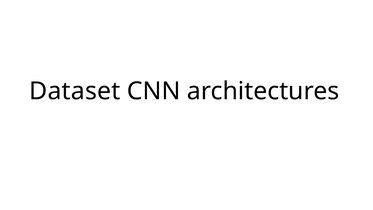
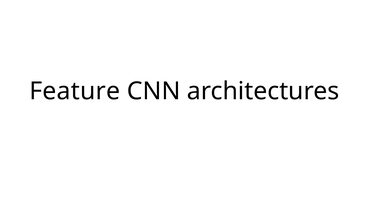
Dataset: Dataset -> Feature (75, 91)
